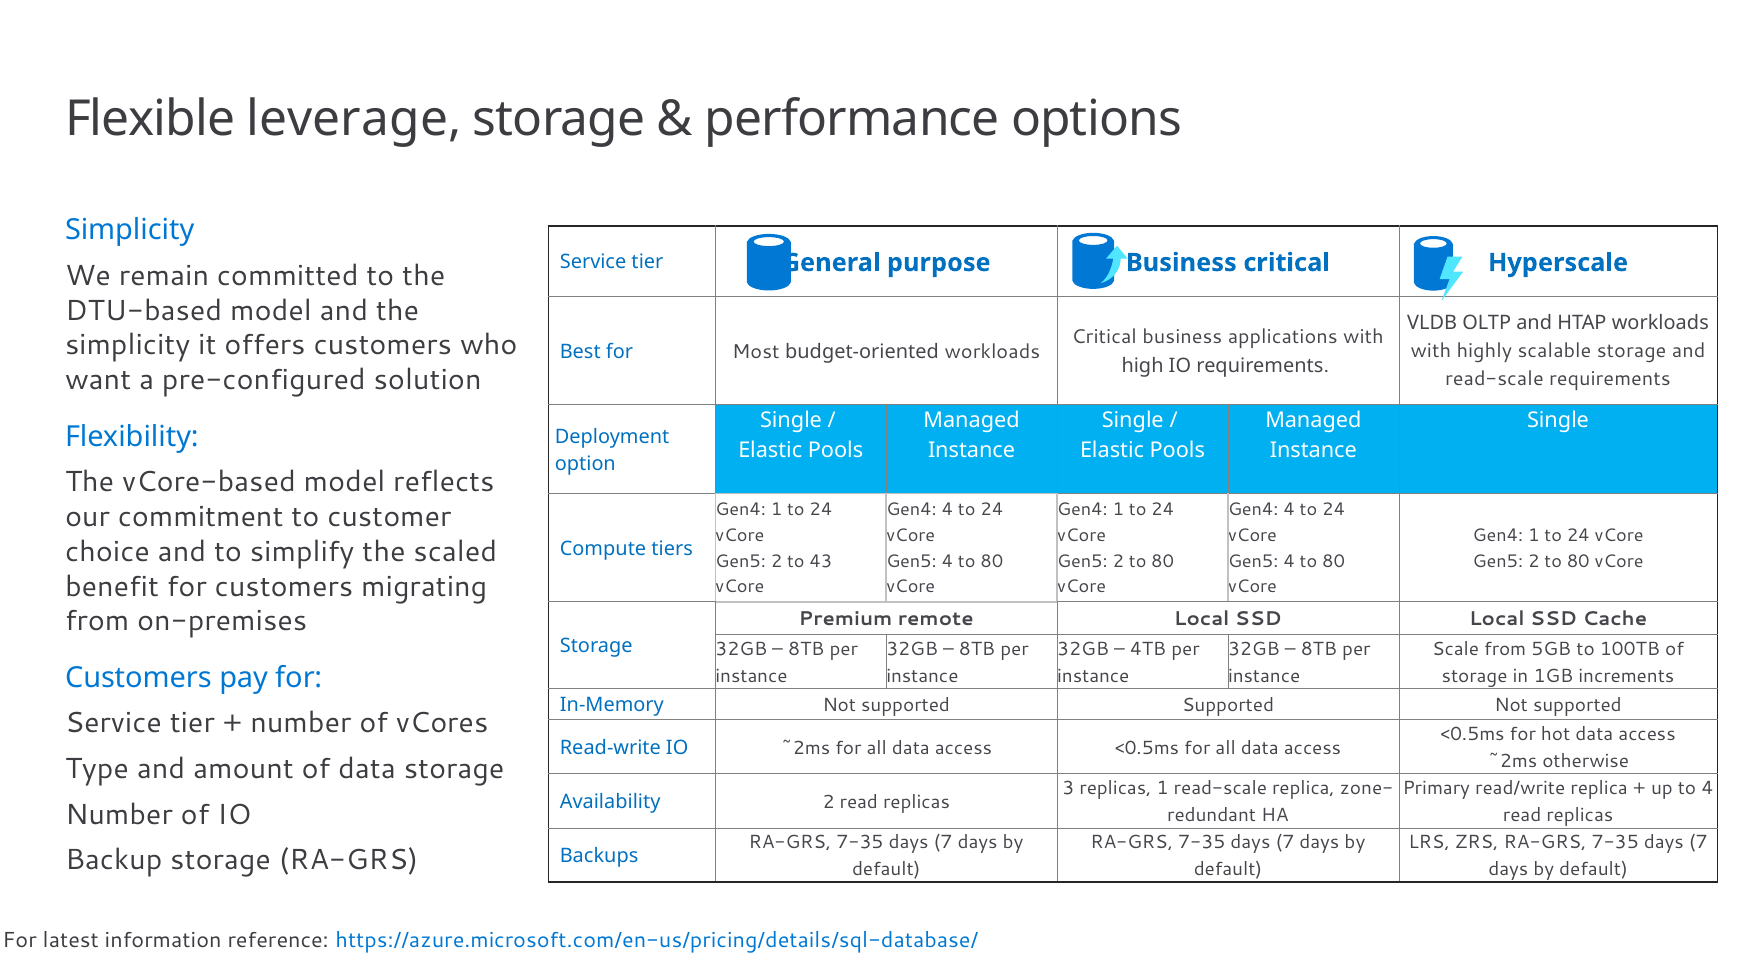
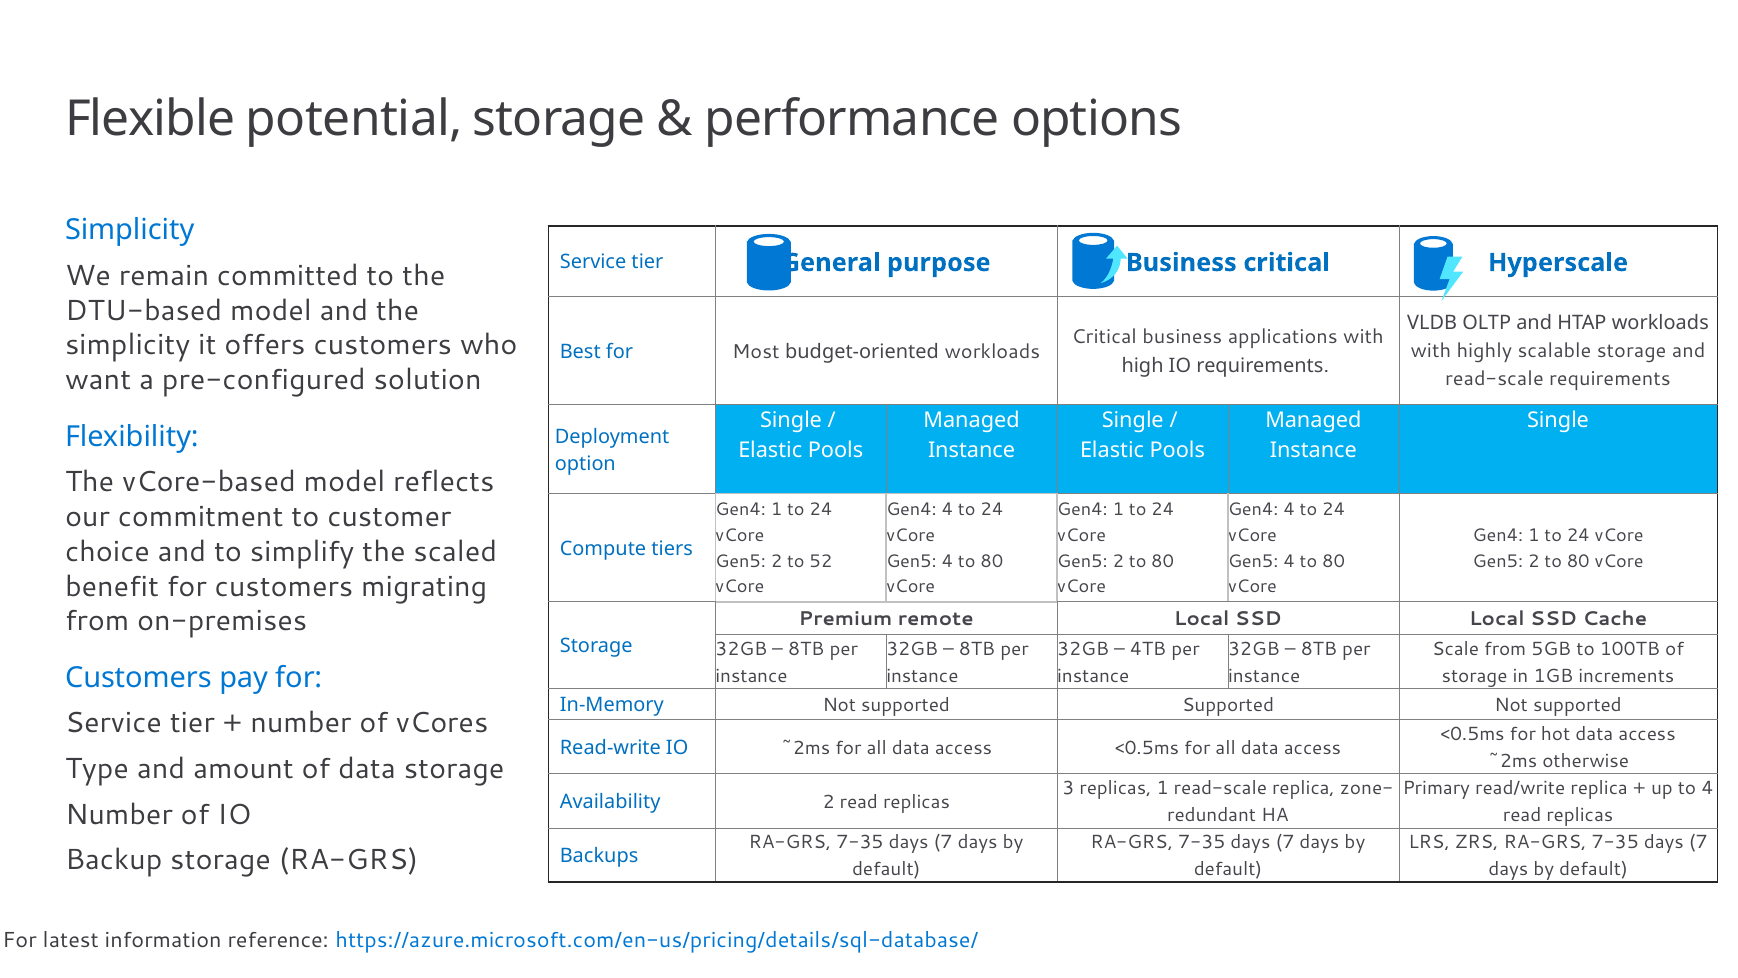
leverage: leverage -> potential (354, 119)
43: 43 -> 52 (821, 561)
